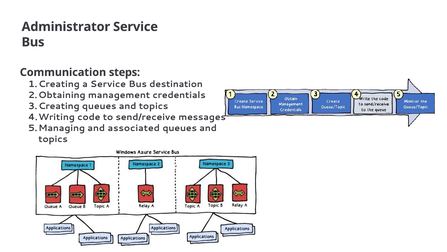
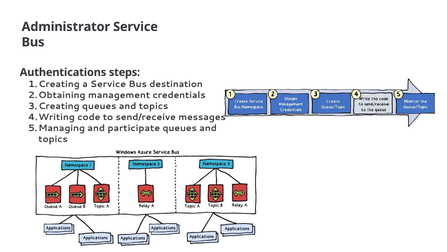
Communication: Communication -> Authentications (63, 72)
associated: associated -> participate (134, 128)
